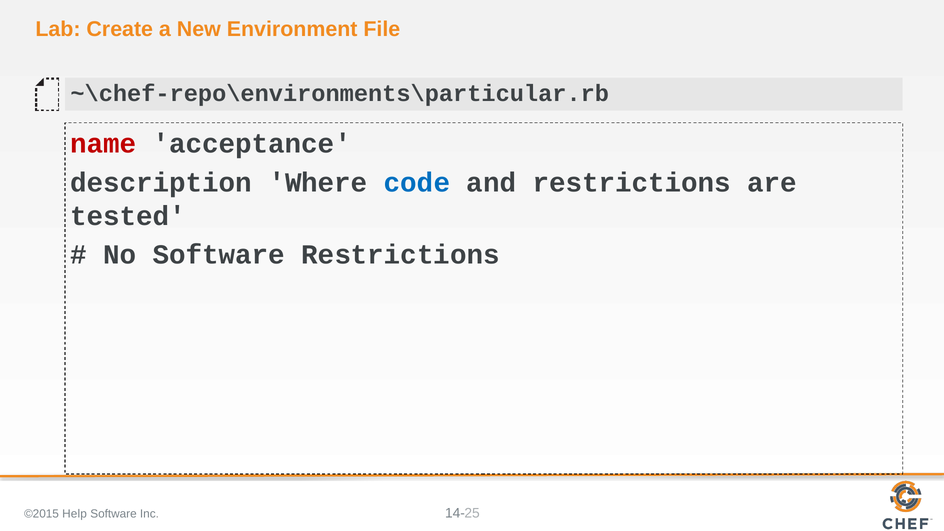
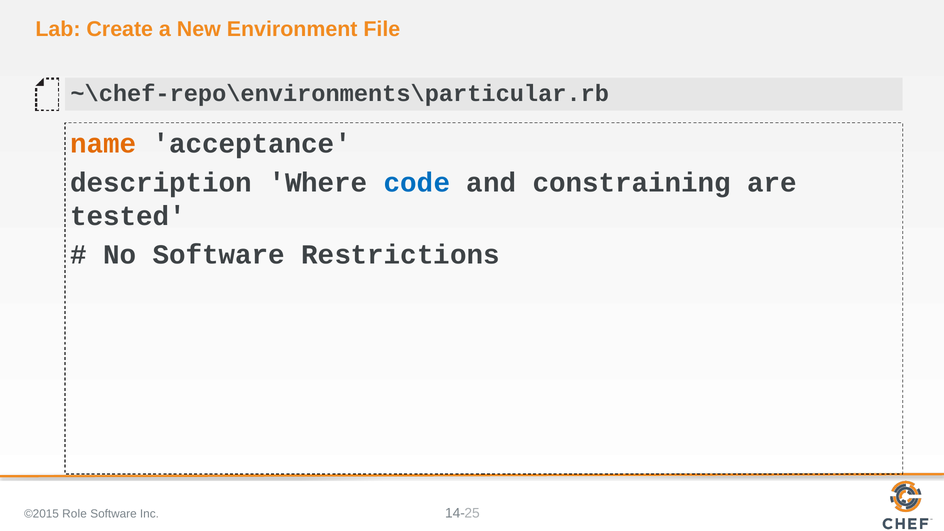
name colour: red -> orange (103, 144)
and restrictions: restrictions -> constraining (632, 183)
Help: Help -> Role (75, 514)
